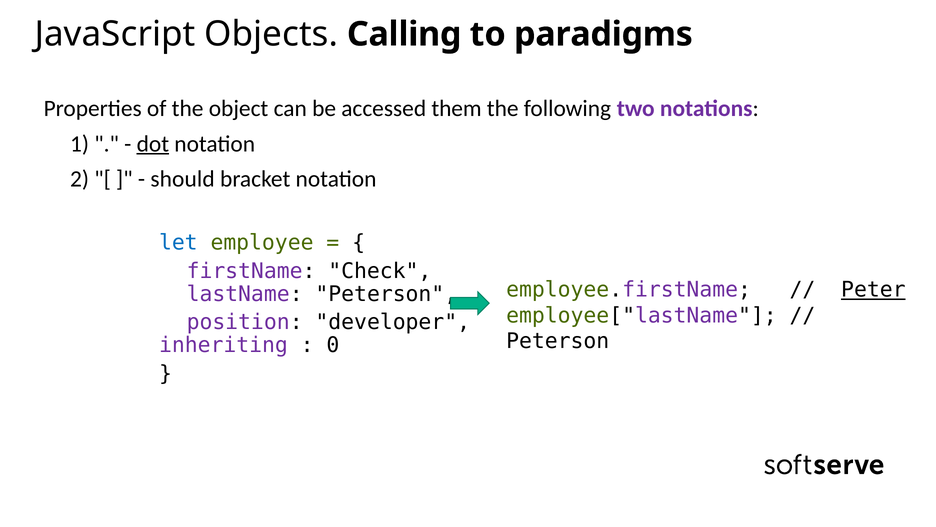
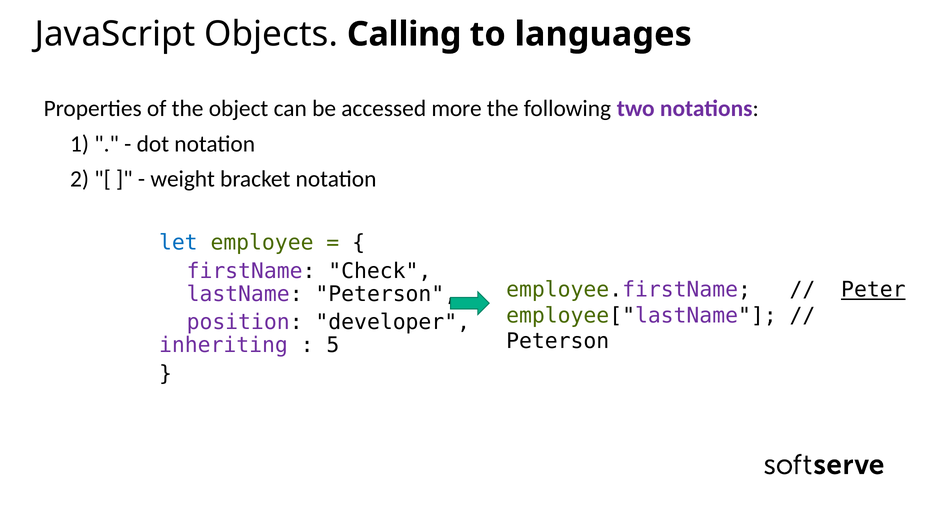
paradigms: paradigms -> languages (603, 34)
them: them -> more (457, 109)
dot underline: present -> none (153, 144)
should: should -> weight (183, 179)
0: 0 -> 5 (333, 345)
